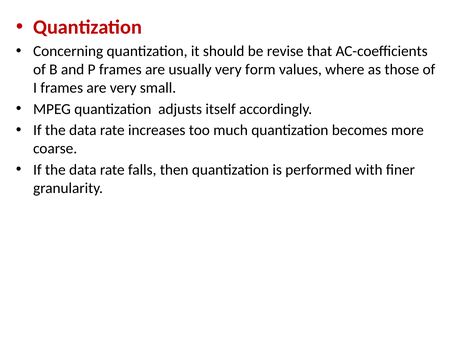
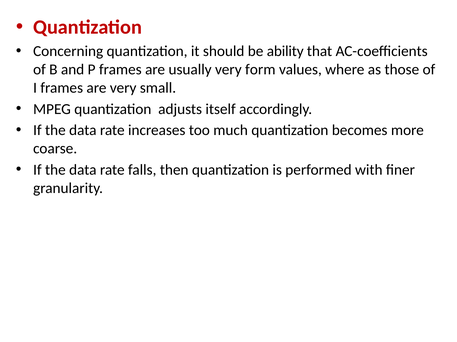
revise: revise -> ability (285, 51)
